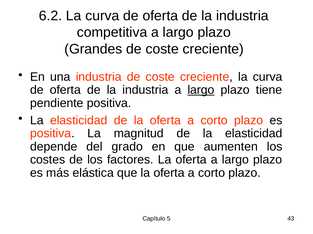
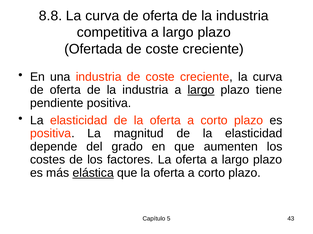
6.2: 6.2 -> 8.8 (51, 16)
Grandes: Grandes -> Ofertada (93, 49)
elástica underline: none -> present (93, 173)
